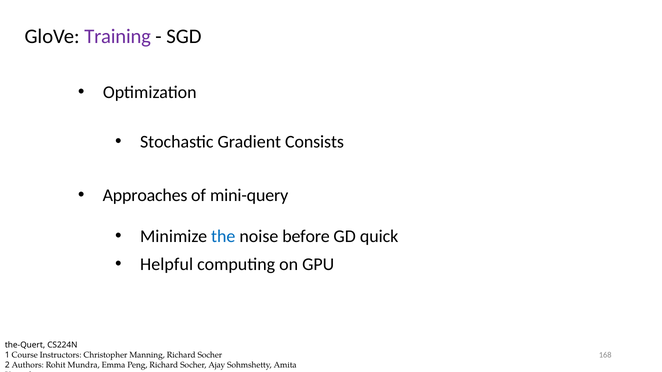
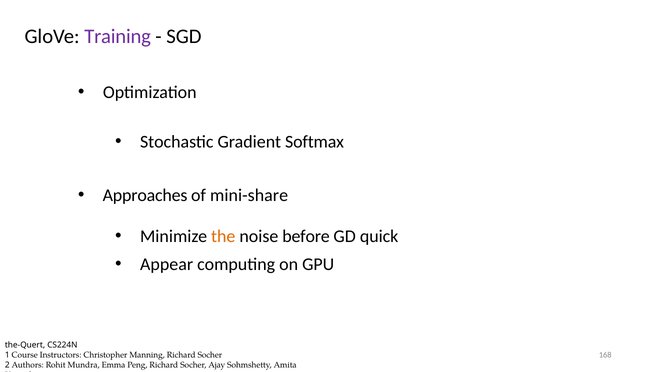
Consists: Consists -> Softmax (315, 142)
mini-query: mini-query -> mini-share (249, 196)
the colour: blue -> orange (223, 237)
Helpful: Helpful -> Appear (167, 265)
